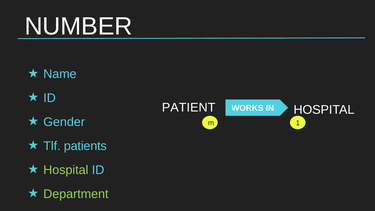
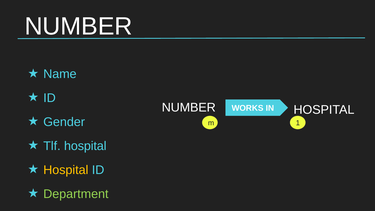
PATIENT: PATIENT -> NUMBER (189, 107)
Tlf patients: patients -> hospital (85, 146)
Hospital colour: light green -> yellow (66, 170)
